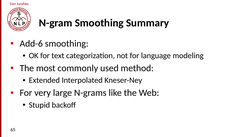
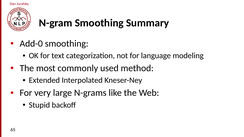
Add-6: Add-6 -> Add-0 (31, 44)
